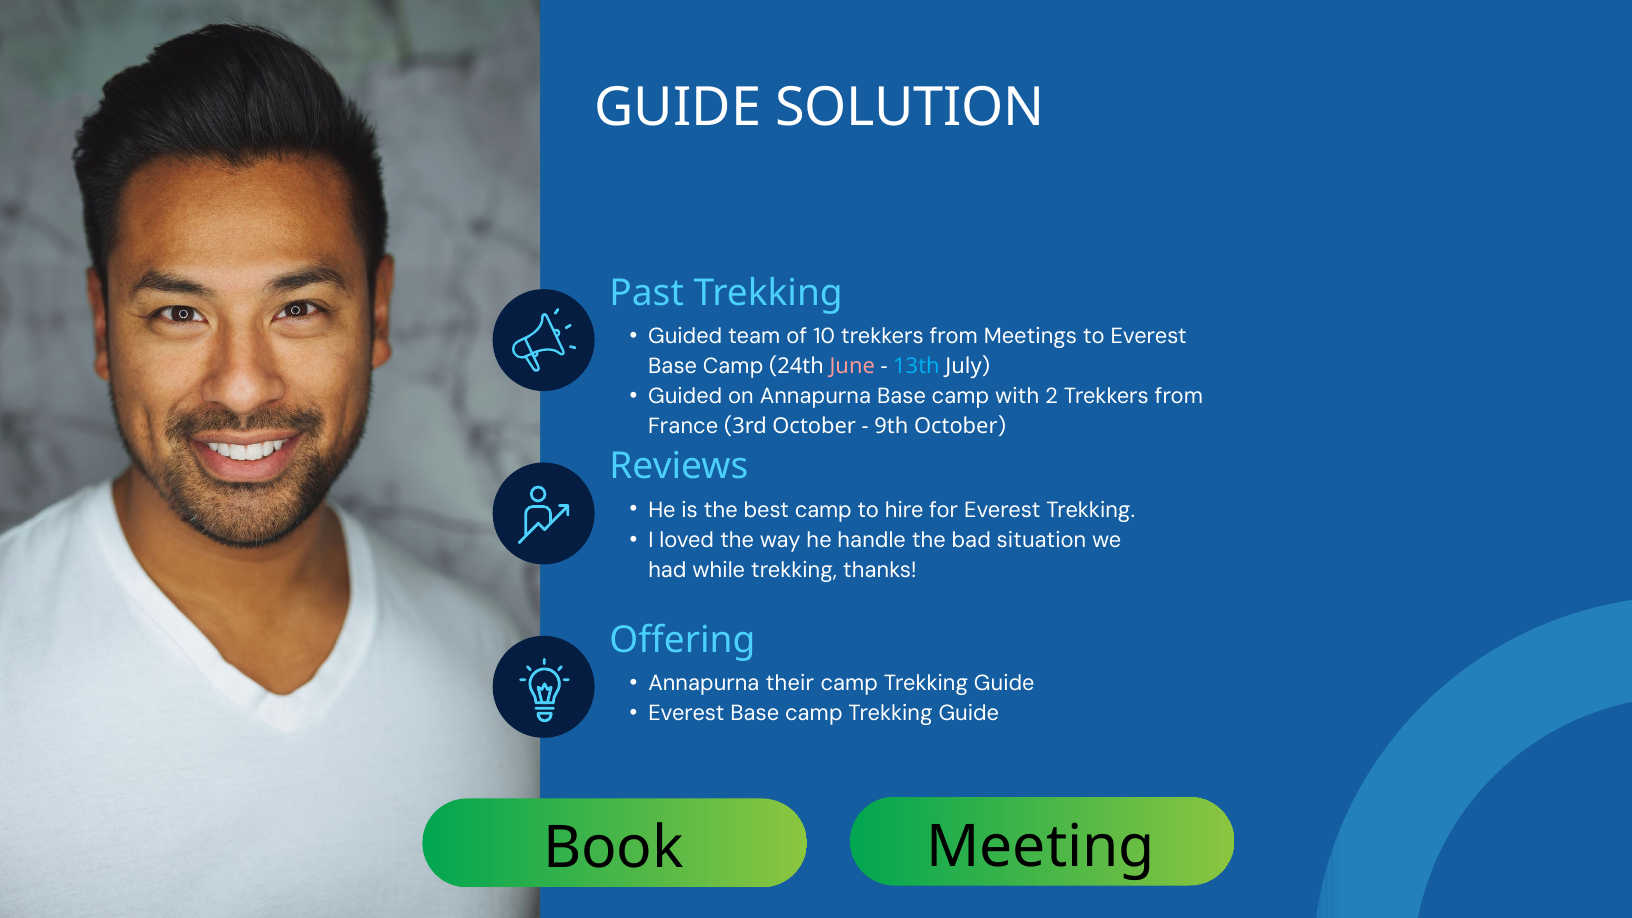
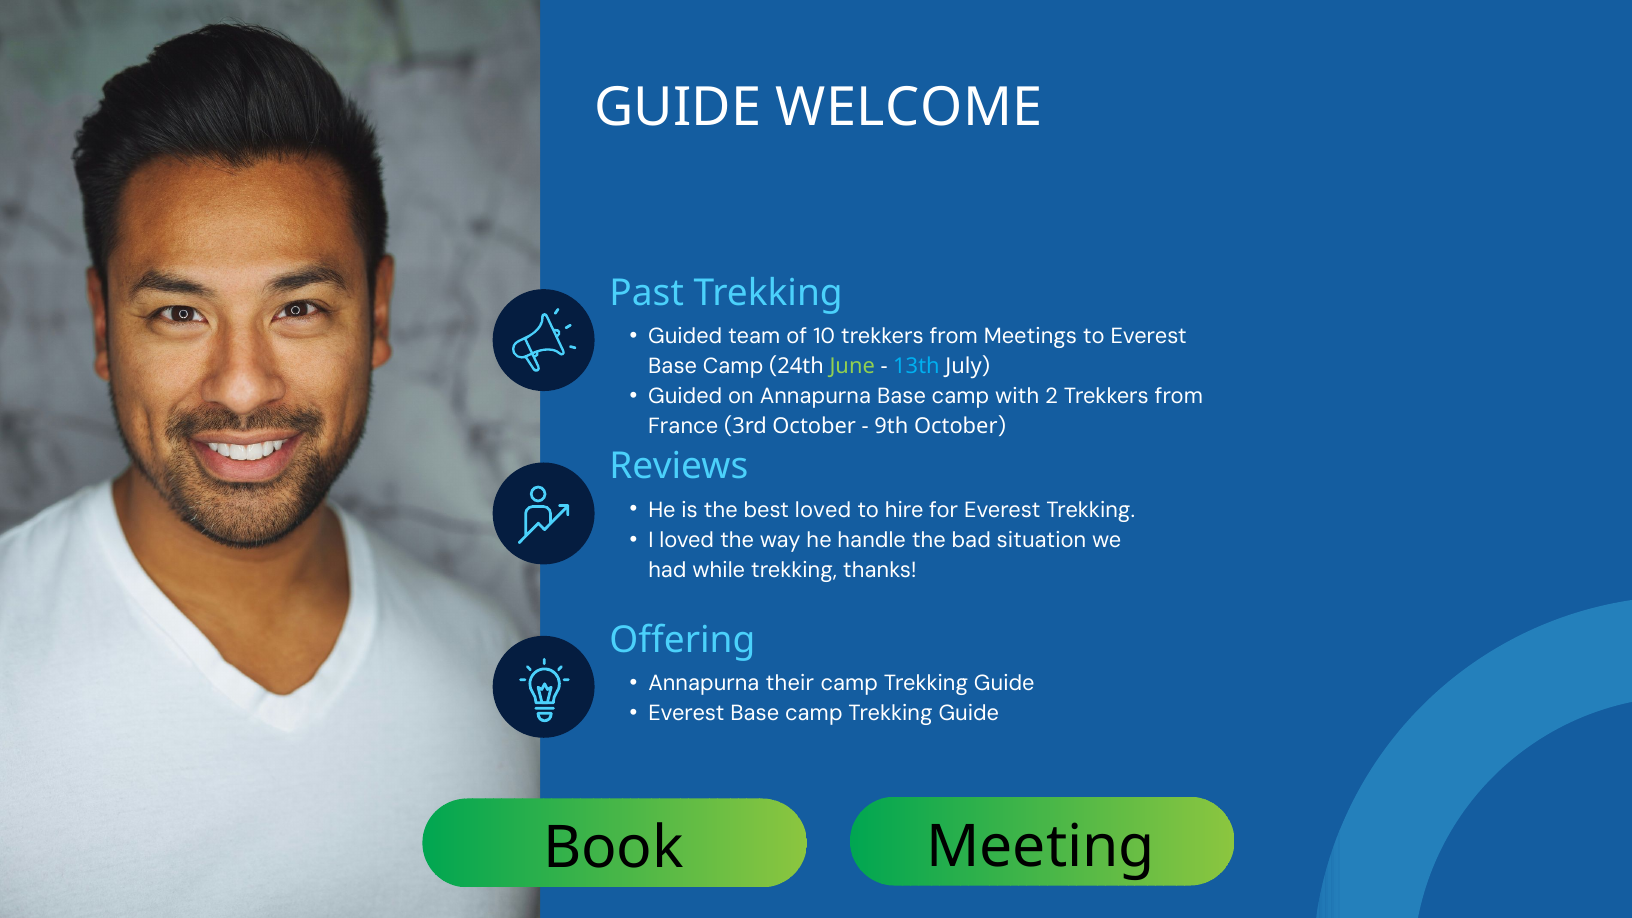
SOLUTION: SOLUTION -> WELCOME (909, 108)
June colour: pink -> light green (852, 367)
best camp: camp -> loved (823, 510)
